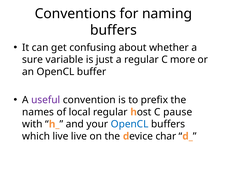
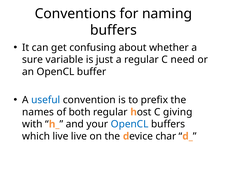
more: more -> need (183, 60)
useful colour: purple -> blue (46, 100)
local: local -> both (80, 112)
pause: pause -> giving (178, 112)
